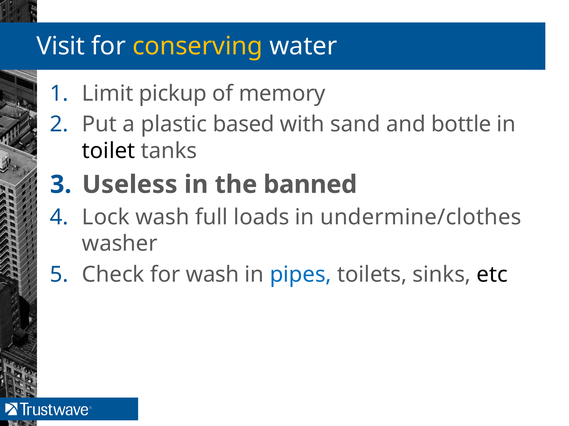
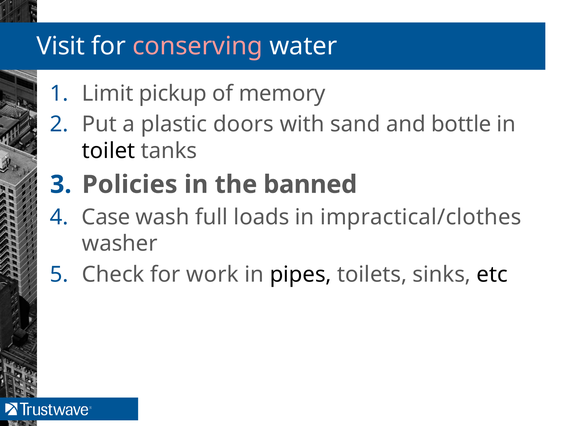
conserving colour: yellow -> pink (198, 46)
based: based -> doors (243, 125)
Useless: Useless -> Policies (130, 185)
Lock: Lock -> Case (106, 218)
undermine/clothes: undermine/clothes -> impractical/clothes (421, 218)
for wash: wash -> work (212, 275)
pipes colour: blue -> black (301, 275)
